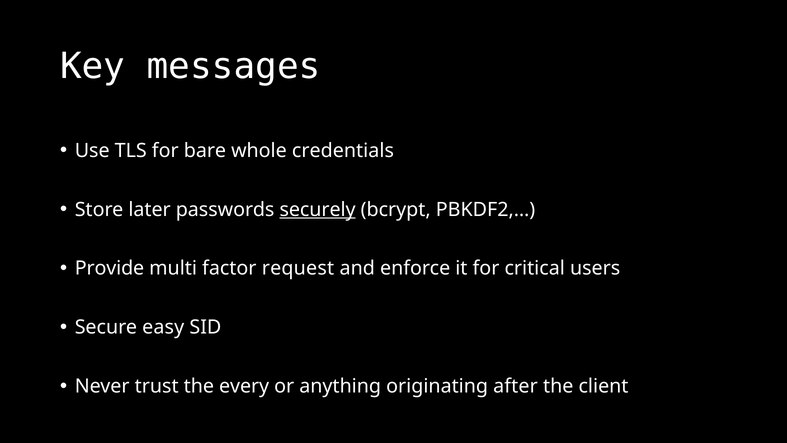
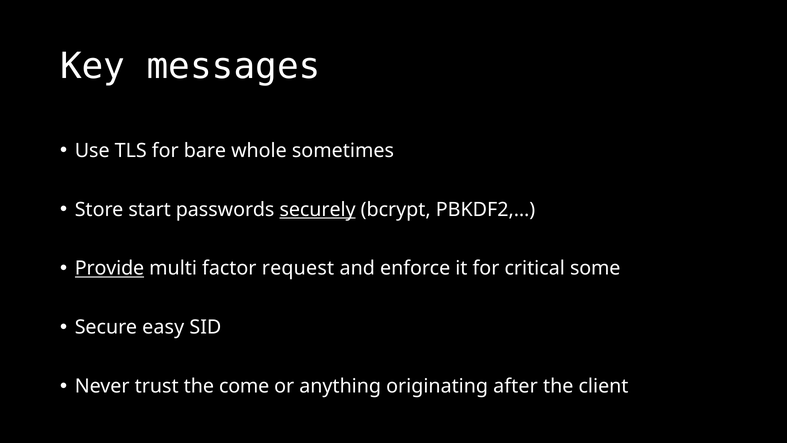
credentials: credentials -> sometimes (343, 151)
later: later -> start (150, 209)
Provide underline: none -> present (109, 268)
users: users -> some (595, 268)
every: every -> come (244, 386)
